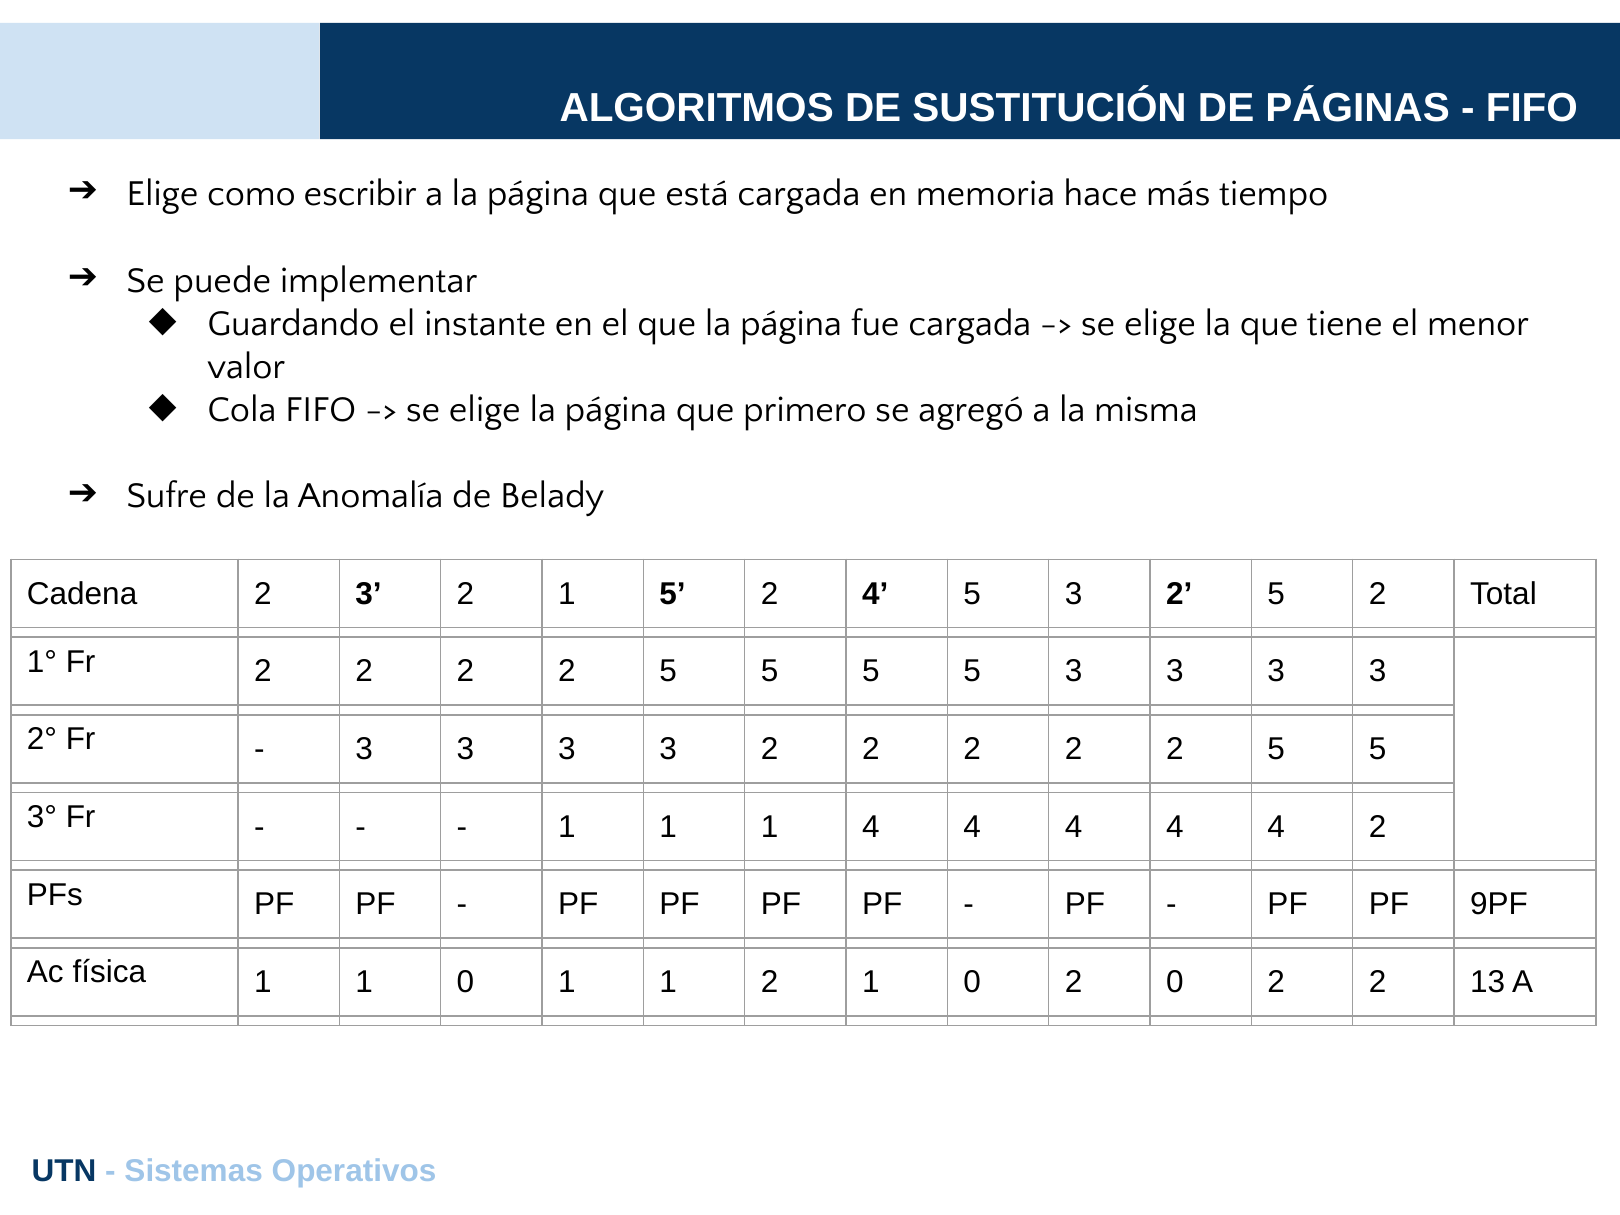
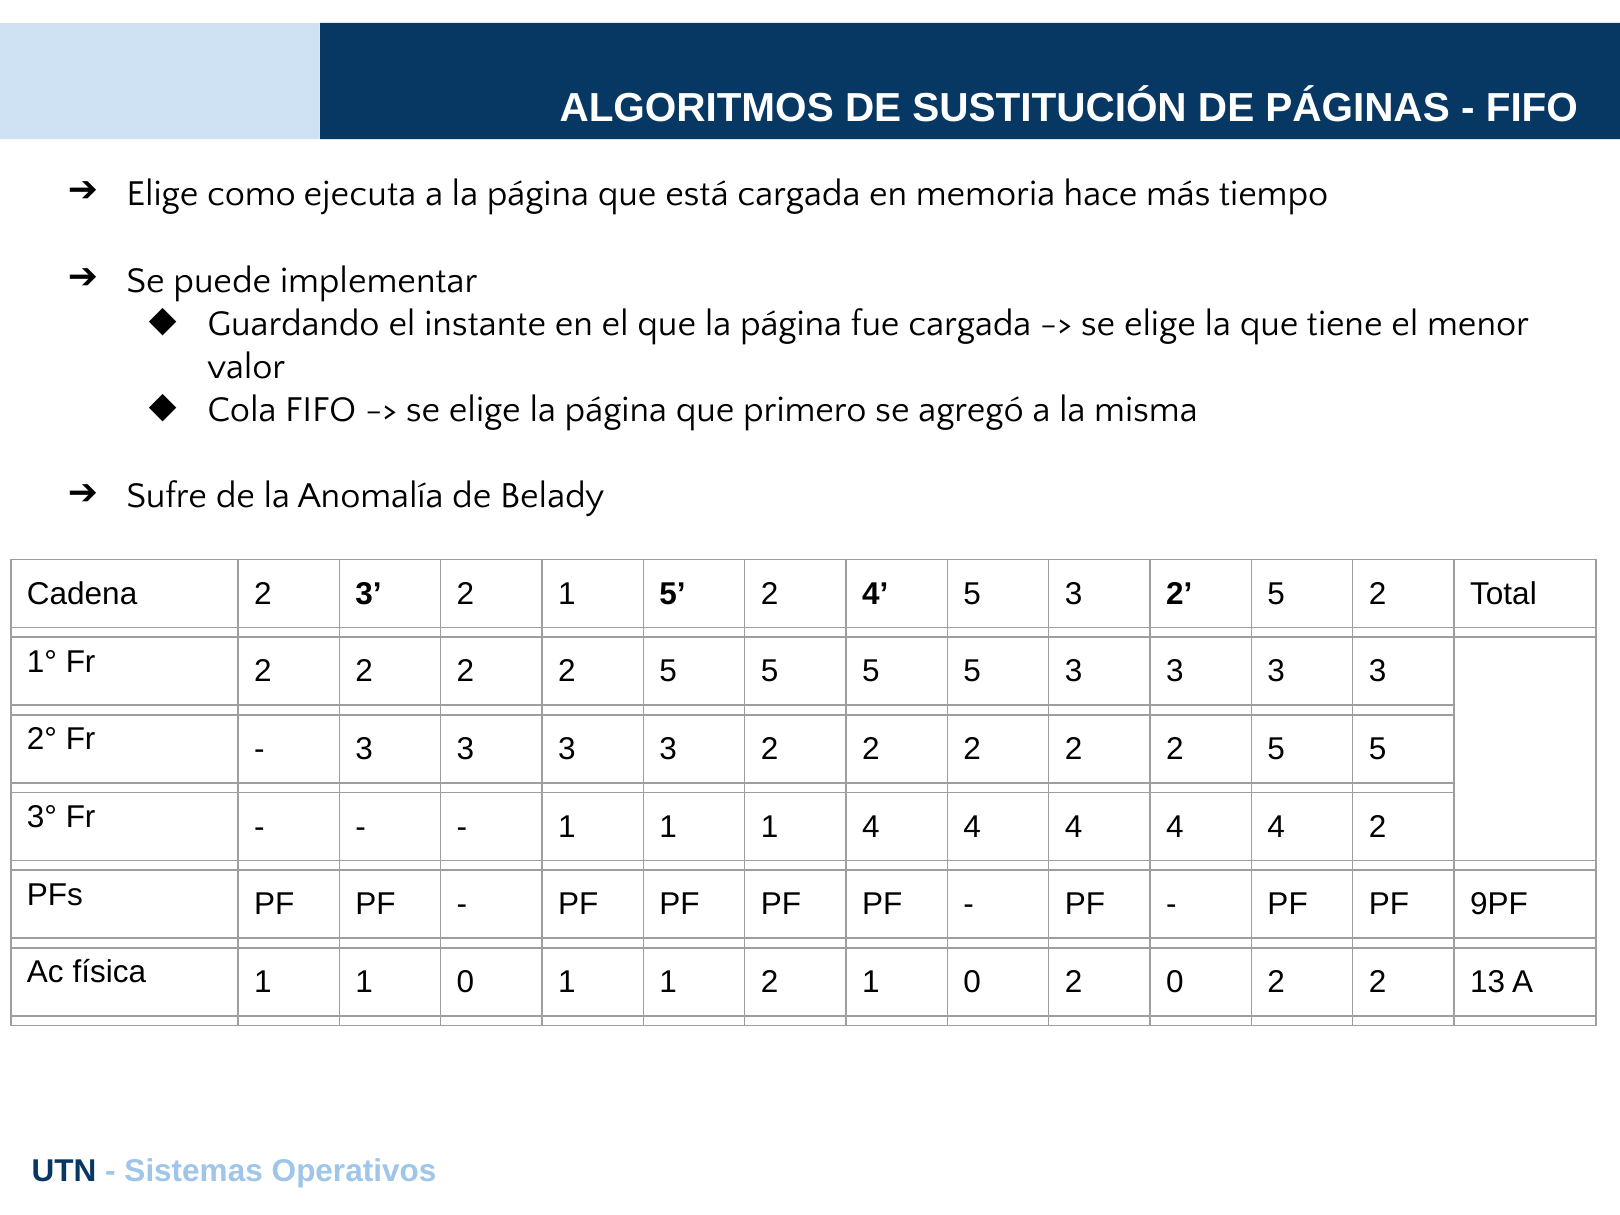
escribir: escribir -> ejecuta (360, 194)
